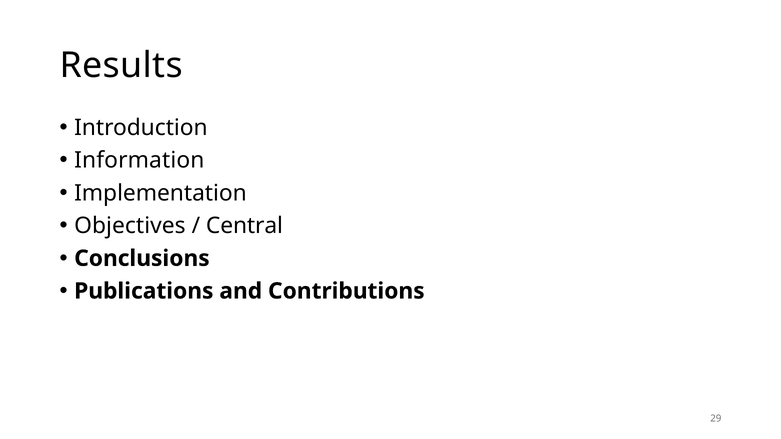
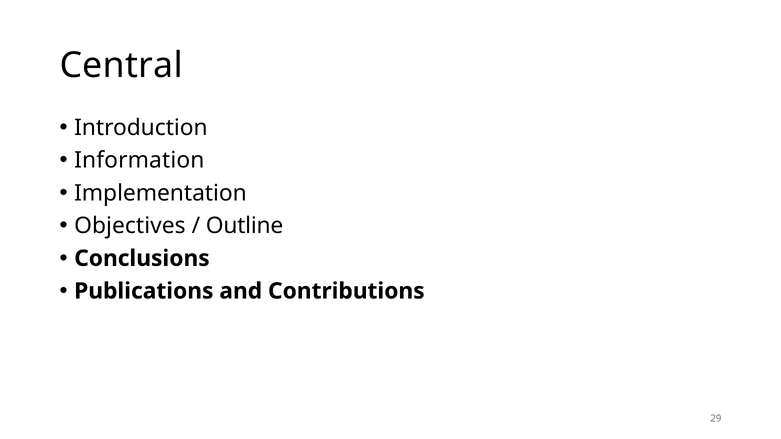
Results: Results -> Central (121, 66)
Central: Central -> Outline (245, 226)
